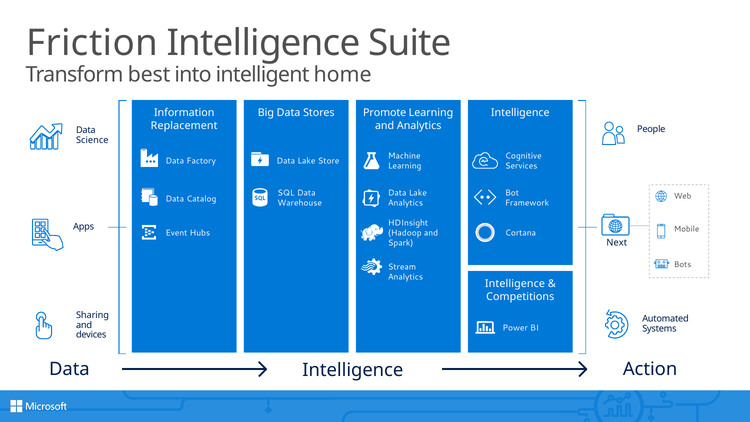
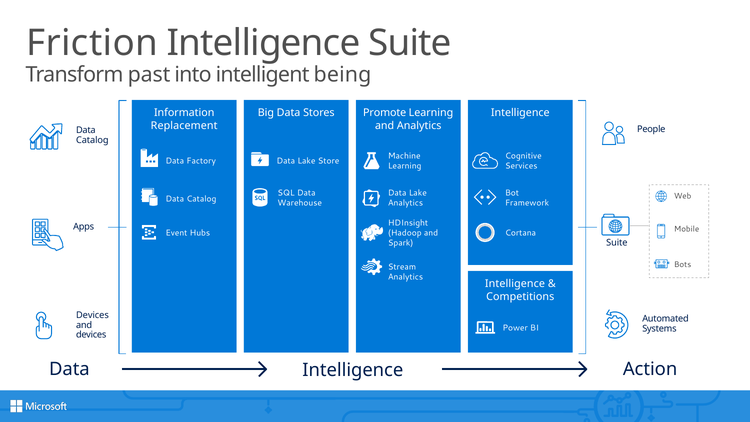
best: best -> past (149, 75)
home: home -> being (342, 75)
Science: Science -> Catalog (92, 140)
Next: Next -> Suite (617, 243)
Sharing: Sharing -> Devices (92, 315)
